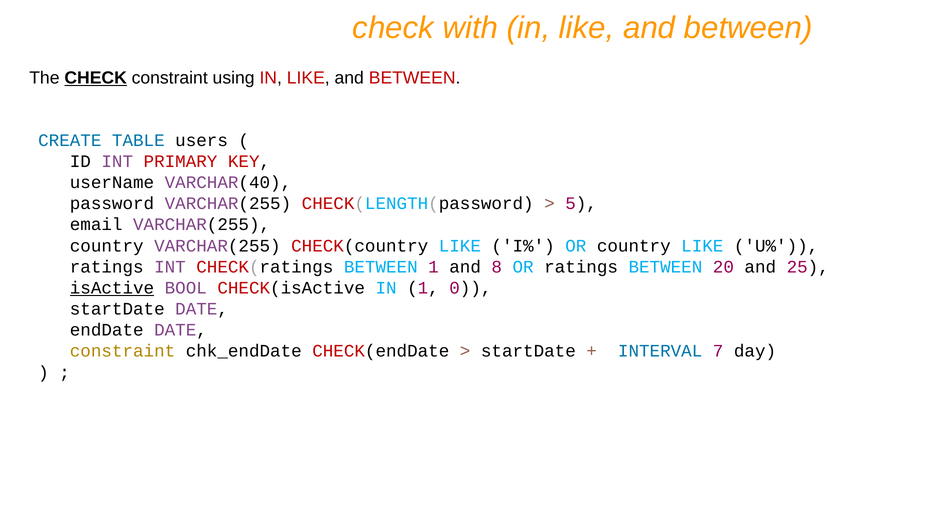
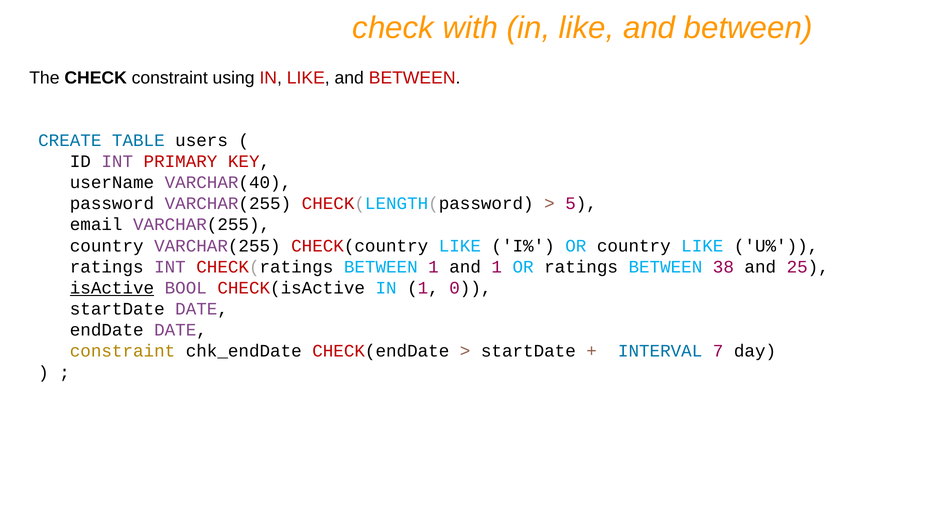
CHECK underline: present -> none (96, 78)
and 8: 8 -> 1 (497, 267)
20: 20 -> 38 (723, 267)
